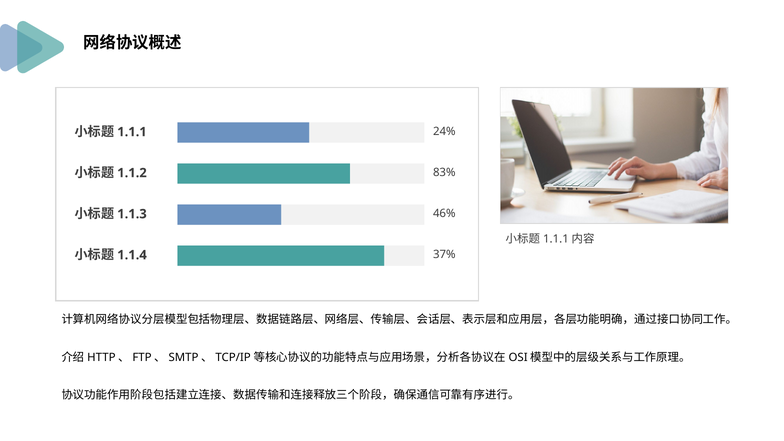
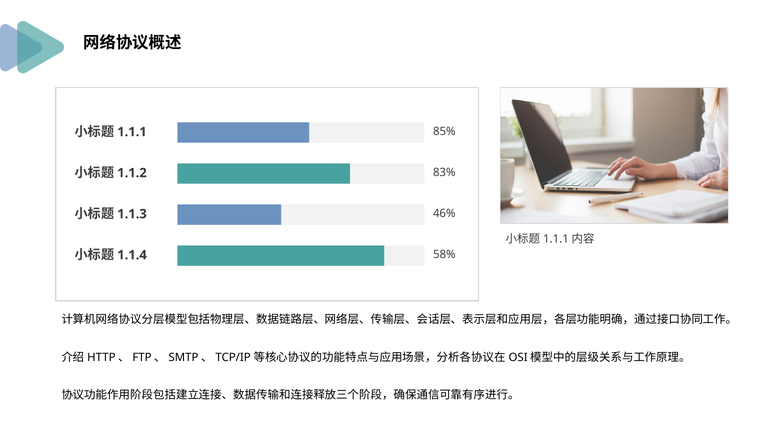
24%: 24% -> 85% (444, 131)
37%: 37% -> 58% (444, 255)
